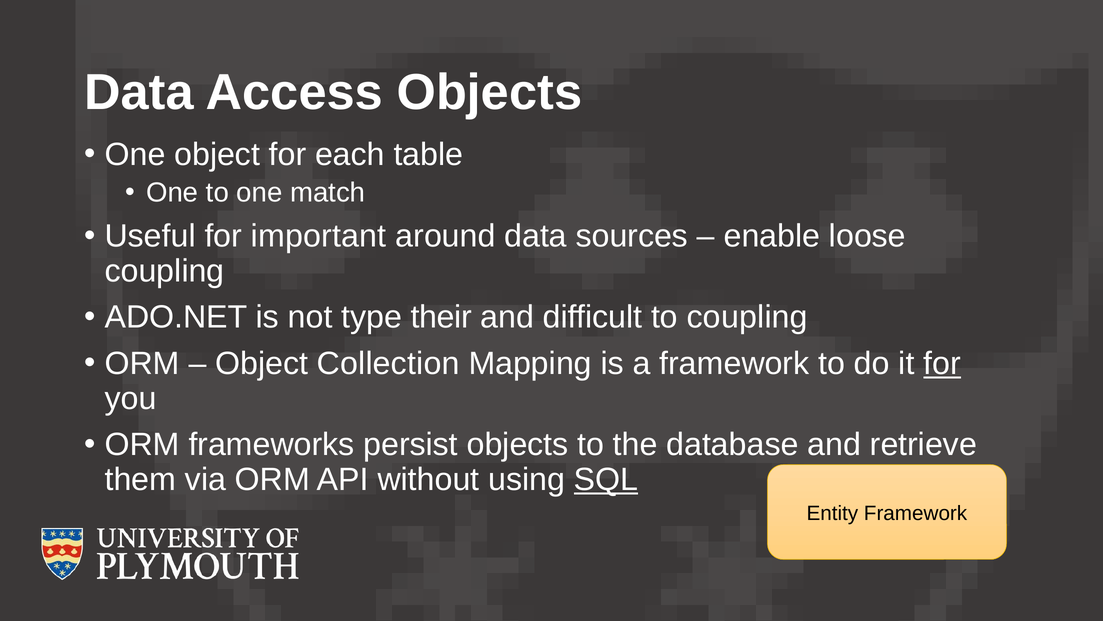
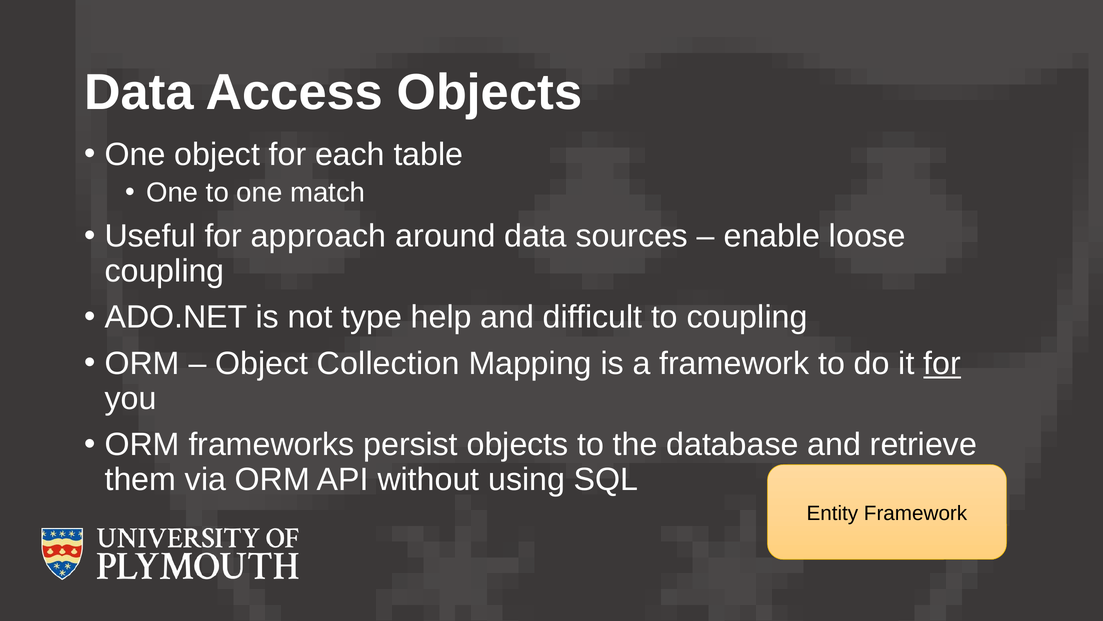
important: important -> approach (319, 236)
their: their -> help (441, 317)
SQL underline: present -> none (606, 479)
